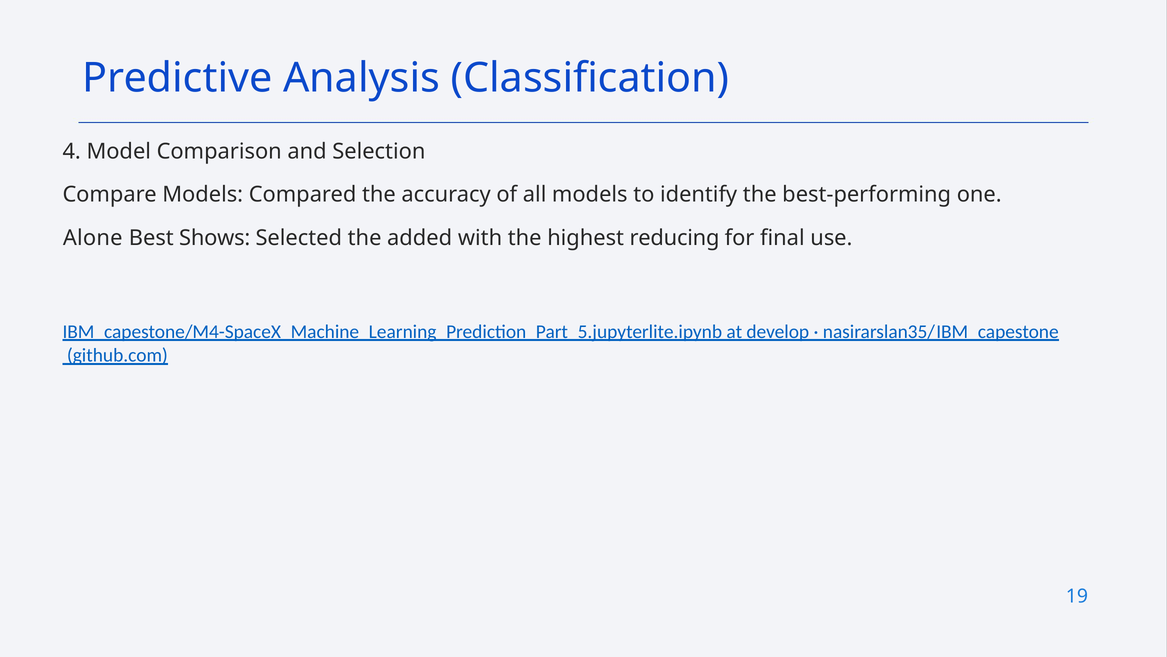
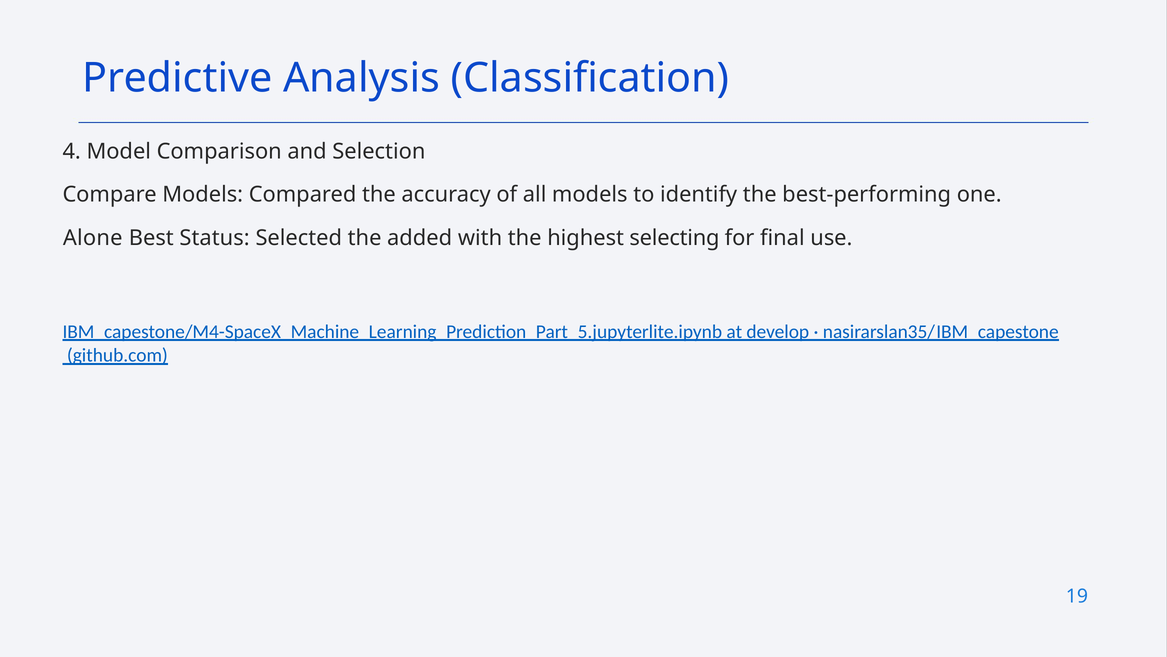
Shows: Shows -> Status (215, 238)
reducing: reducing -> selecting (674, 238)
